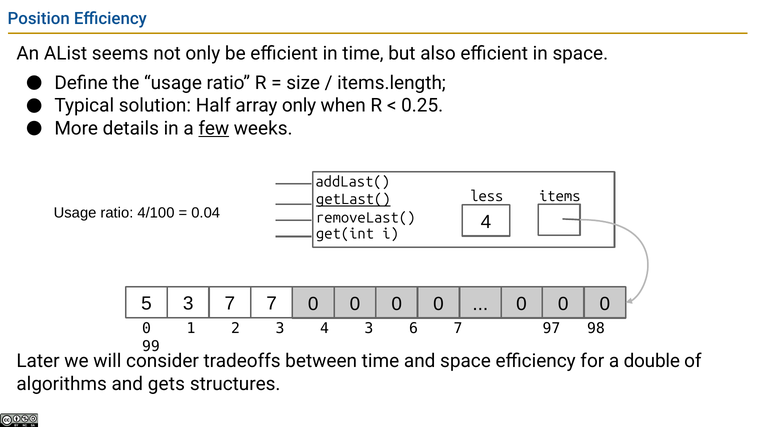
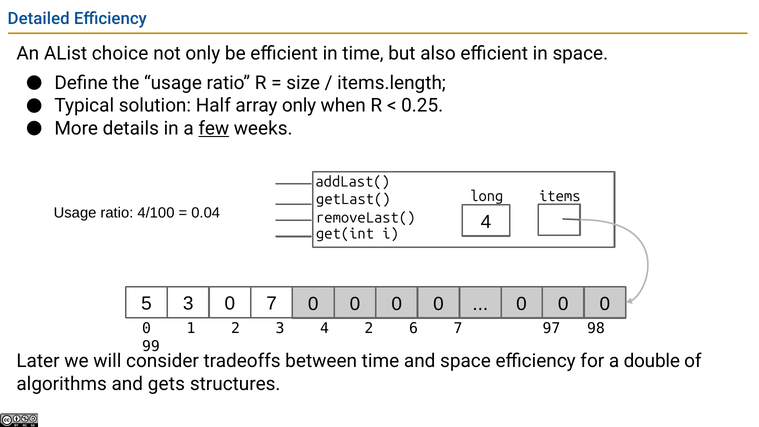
Position: Position -> Detailed (39, 19)
seems: seems -> choice (120, 54)
less: less -> long (487, 196)
getLast( underline: present -> none (353, 199)
3 7: 7 -> 0 (230, 304)
4 3: 3 -> 2 (369, 328)
